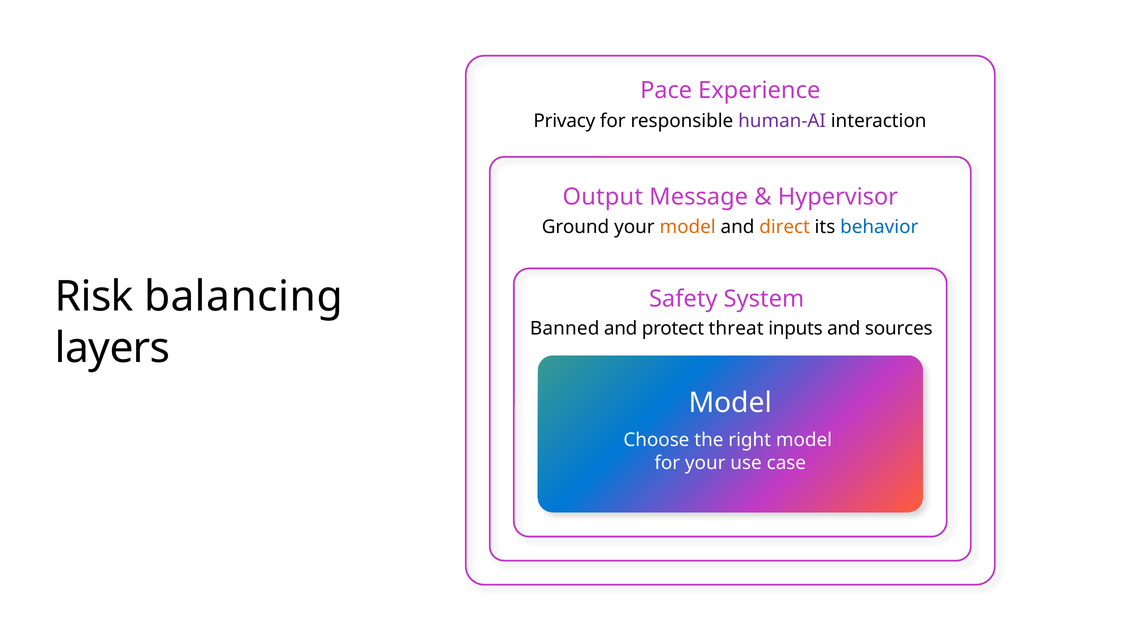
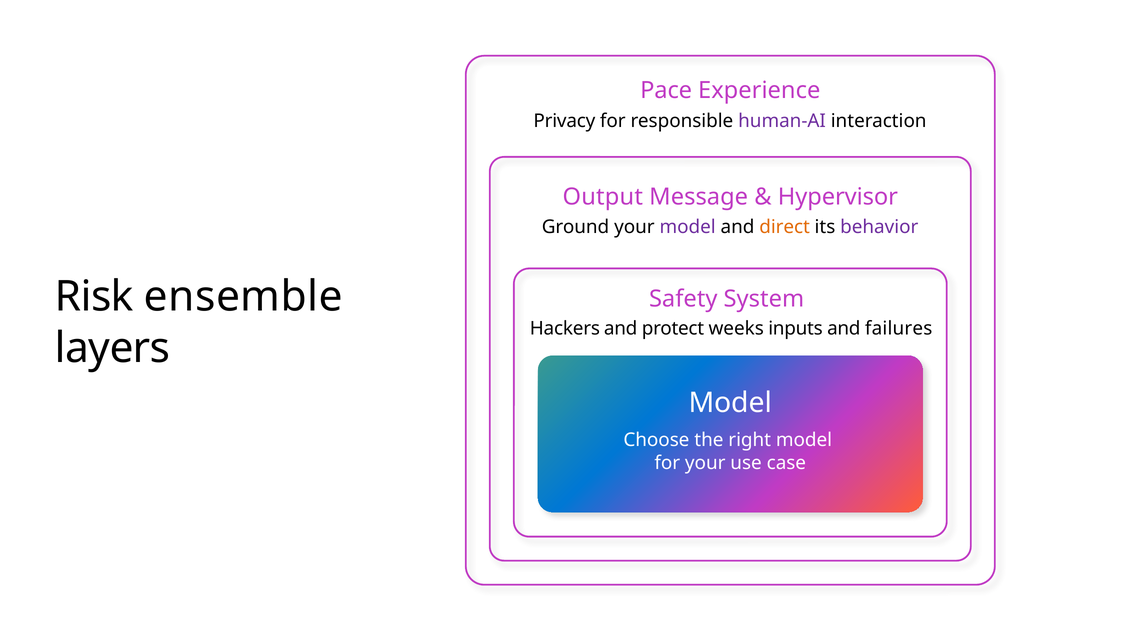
model colour: orange -> purple (688, 227)
behavior colour: blue -> purple (879, 227)
balancing: balancing -> ensemble (243, 297)
Banned: Banned -> Hackers (565, 328)
threat: threat -> weeks (736, 328)
sources: sources -> failures (899, 328)
